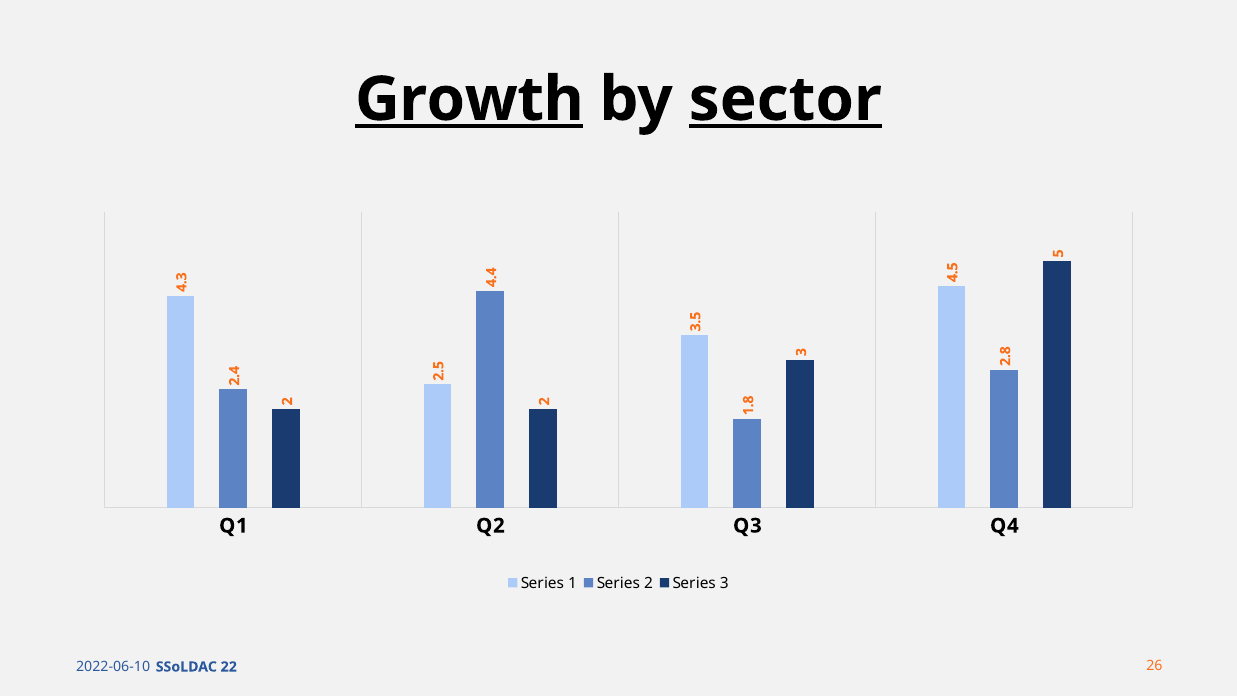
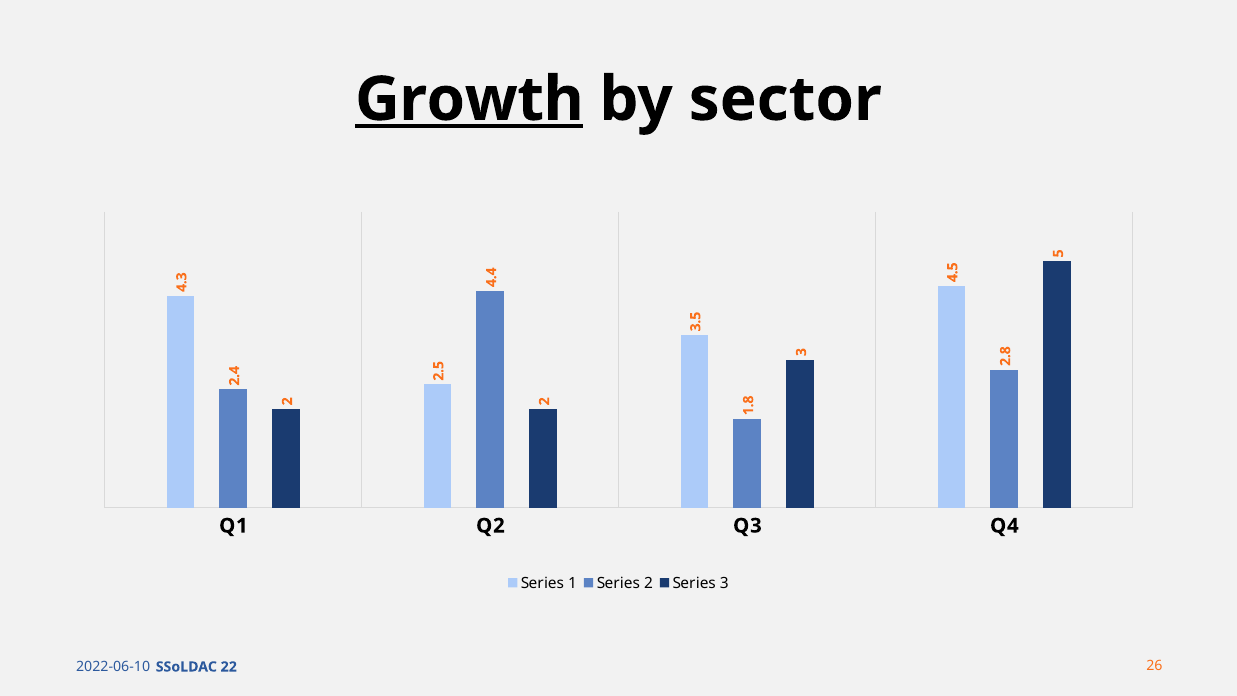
sector underline: present -> none (785, 100)
